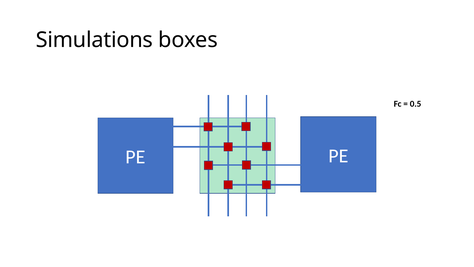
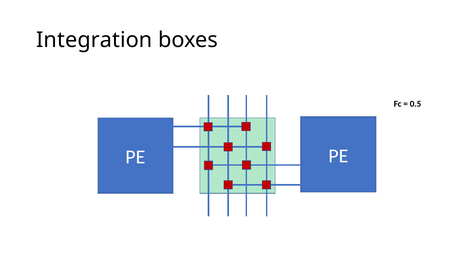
Simulations: Simulations -> Integration (94, 40)
